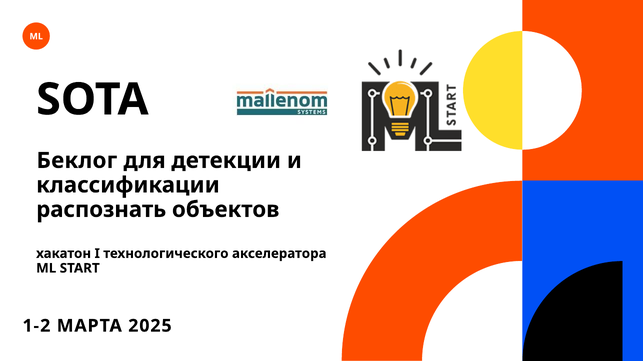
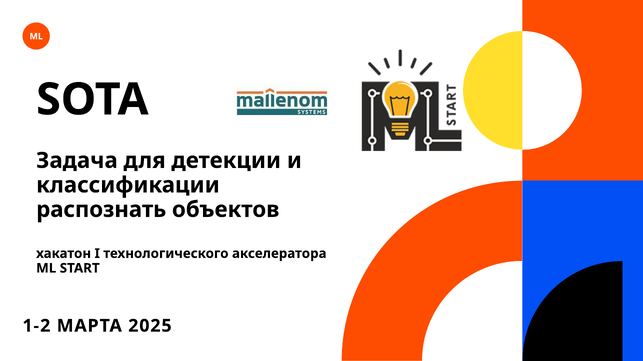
Беклог: Беклог -> Задача (77, 161)
